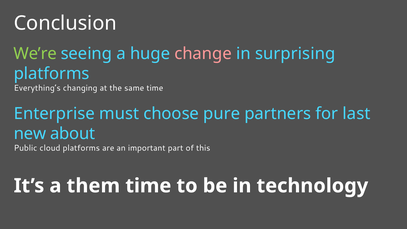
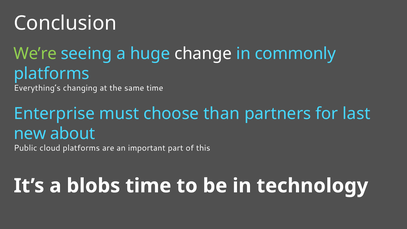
change colour: pink -> white (203, 54)
surprising: surprising -> commonly (295, 54)
pure: pure -> than (222, 114)
them: them -> blobs (93, 186)
